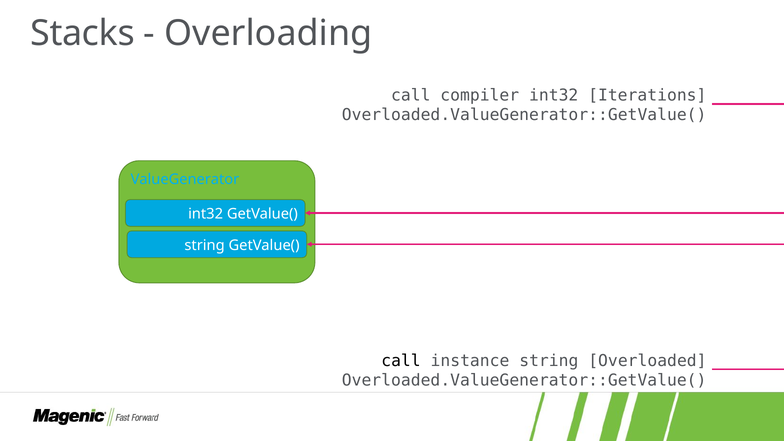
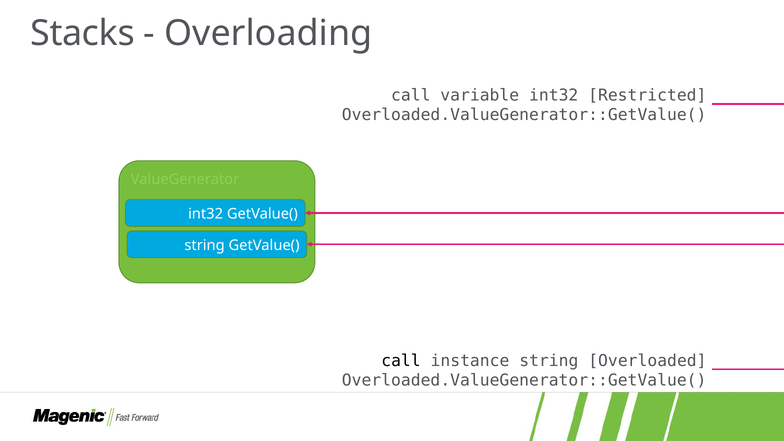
compiler: compiler -> variable (480, 95)
Iterations: Iterations -> Restricted (647, 95)
ValueGenerator colour: light blue -> light green (185, 179)
